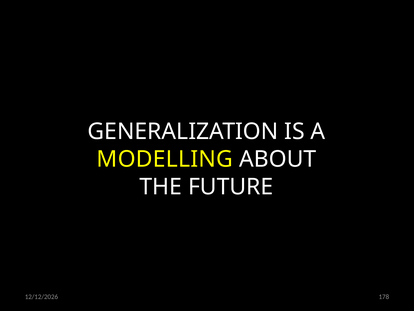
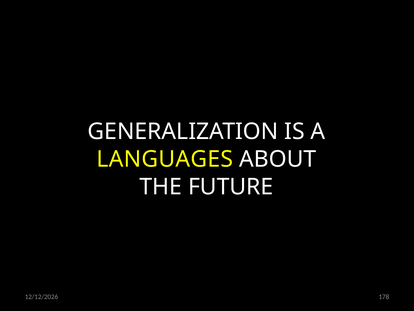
MODELLING: MODELLING -> LANGUAGES (165, 159)
